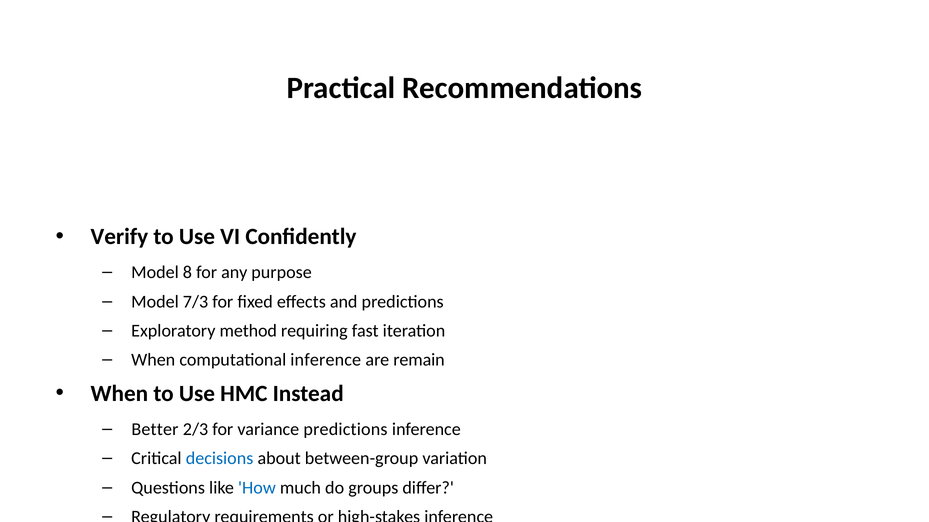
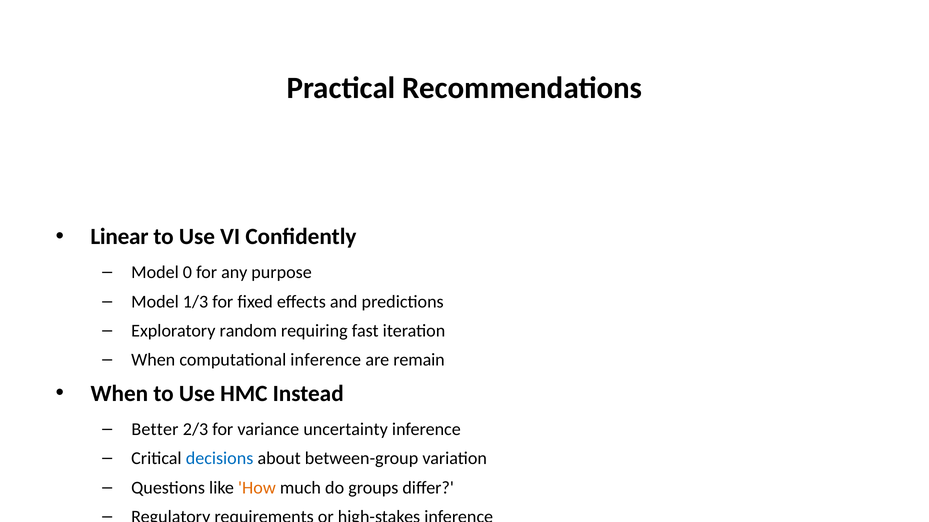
Verify: Verify -> Linear (119, 237)
8: 8 -> 0 (187, 273)
7/3: 7/3 -> 1/3 (196, 302)
Exploratory method: method -> random (248, 331)
variance predictions: predictions -> uncertainty (346, 430)
How colour: blue -> orange (257, 488)
